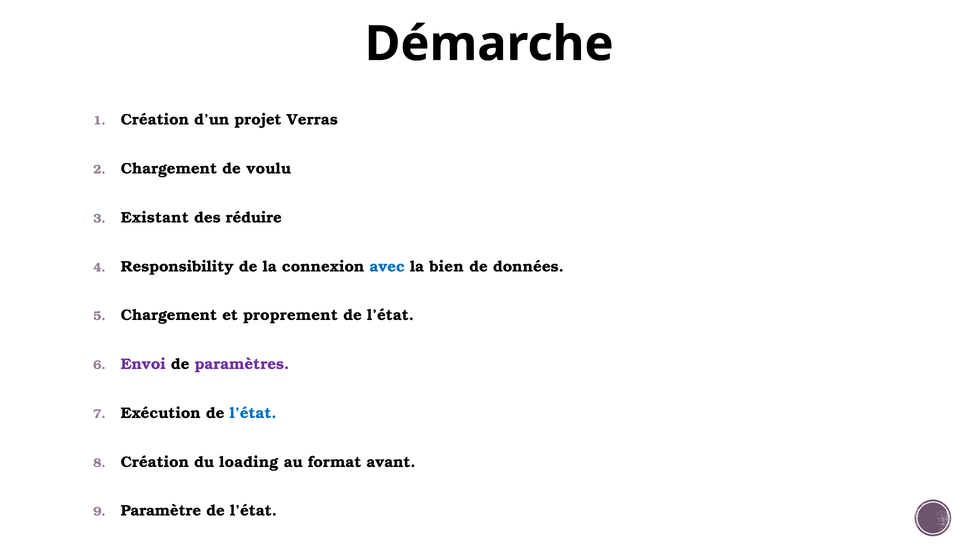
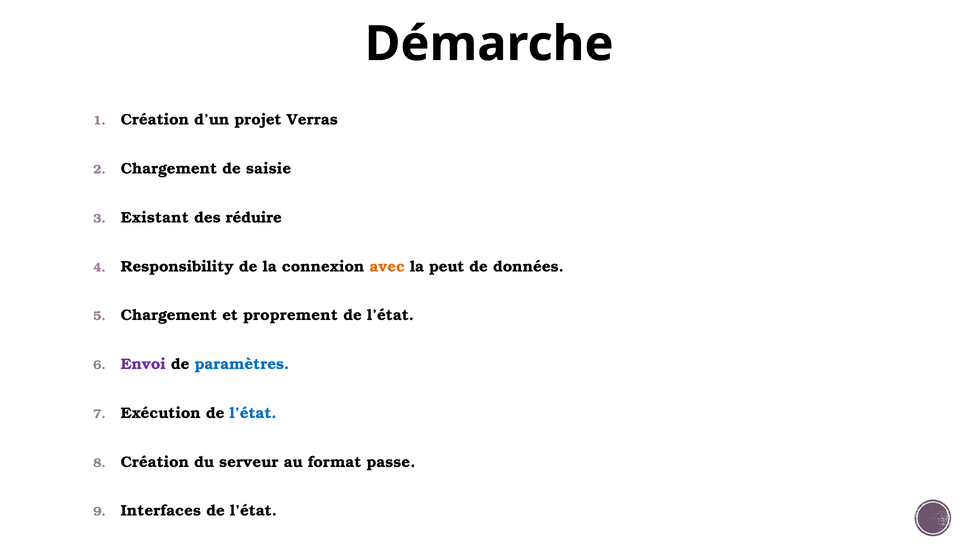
voulu: voulu -> saisie (269, 169)
avec colour: blue -> orange (387, 267)
bien: bien -> peut (447, 267)
paramètres colour: purple -> blue (242, 364)
loading: loading -> serveur (249, 462)
avant: avant -> passe (391, 462)
Paramètre: Paramètre -> Interfaces (161, 511)
